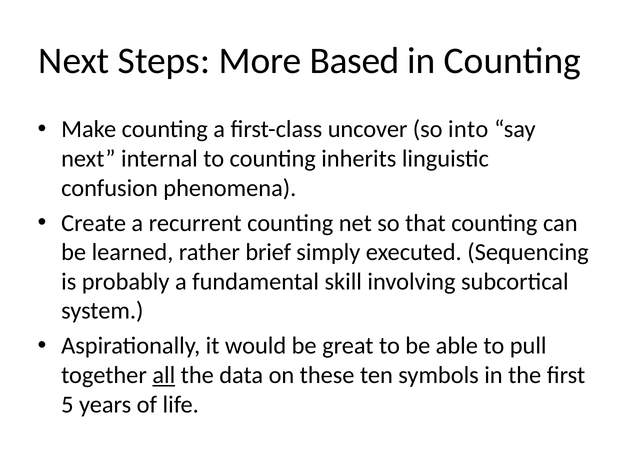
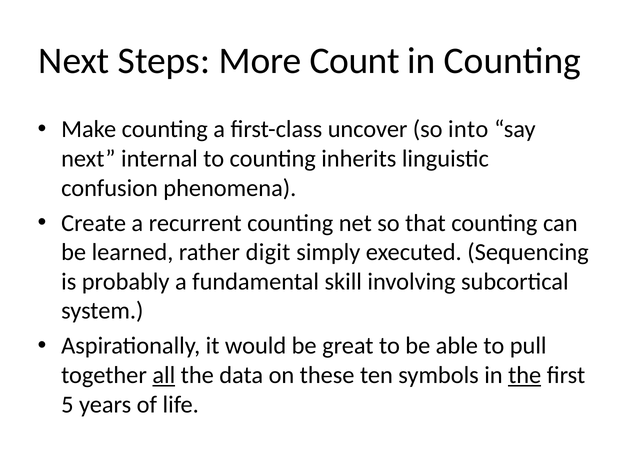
Based: Based -> Count (355, 61)
brief: brief -> digit (268, 252)
the underline: none -> present (525, 375)
